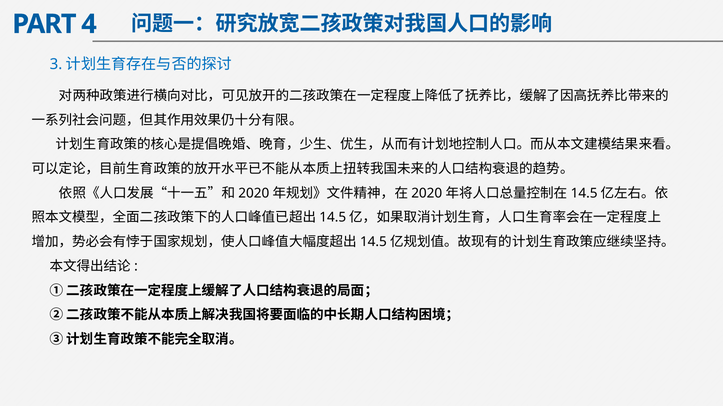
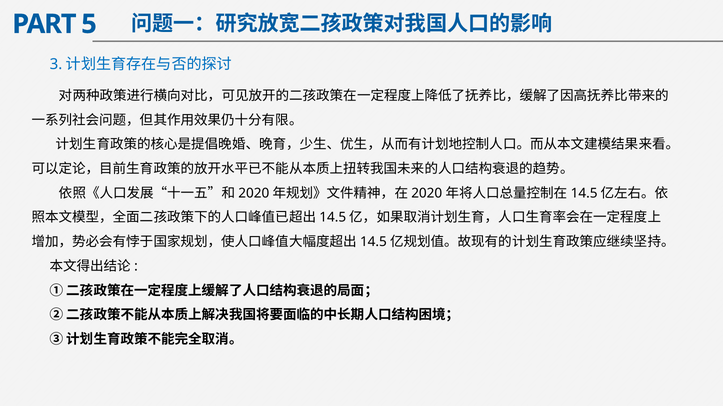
4: 4 -> 5 (89, 24)
